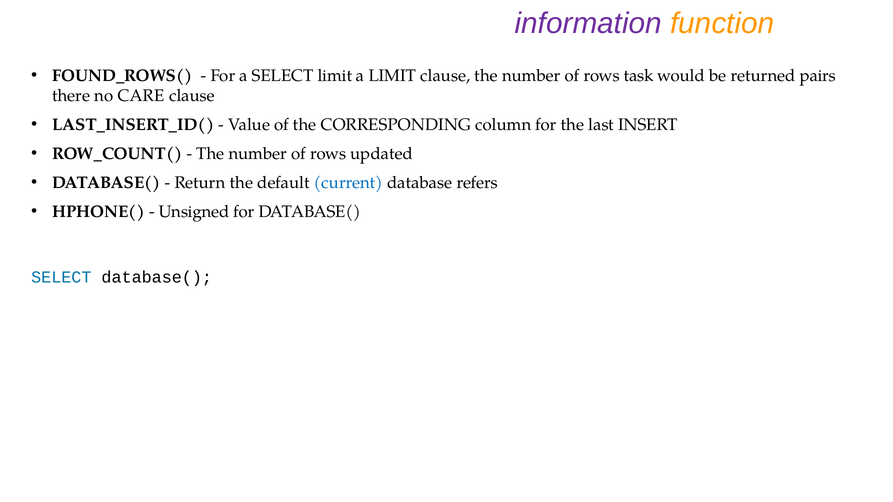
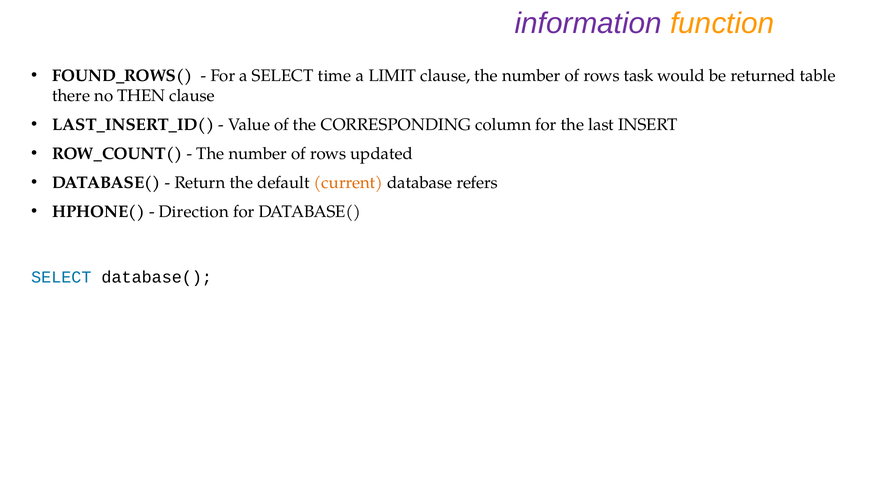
SELECT limit: limit -> time (335, 76)
pairs: pairs -> table (818, 76)
CARE: CARE -> THEN (141, 96)
current colour: blue -> orange (348, 183)
Unsigned: Unsigned -> Direction (194, 212)
